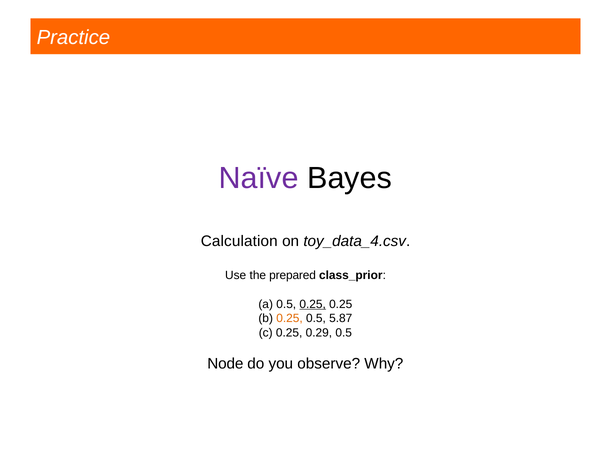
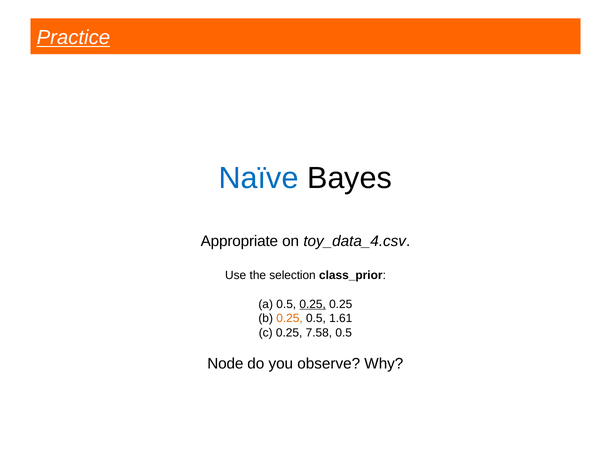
Practice underline: none -> present (73, 38)
Naïve colour: purple -> blue (259, 178)
Calculation: Calculation -> Appropriate (239, 241)
prepared: prepared -> selection (293, 276)
5.87: 5.87 -> 1.61 (341, 319)
0.29: 0.29 -> 7.58 (319, 333)
